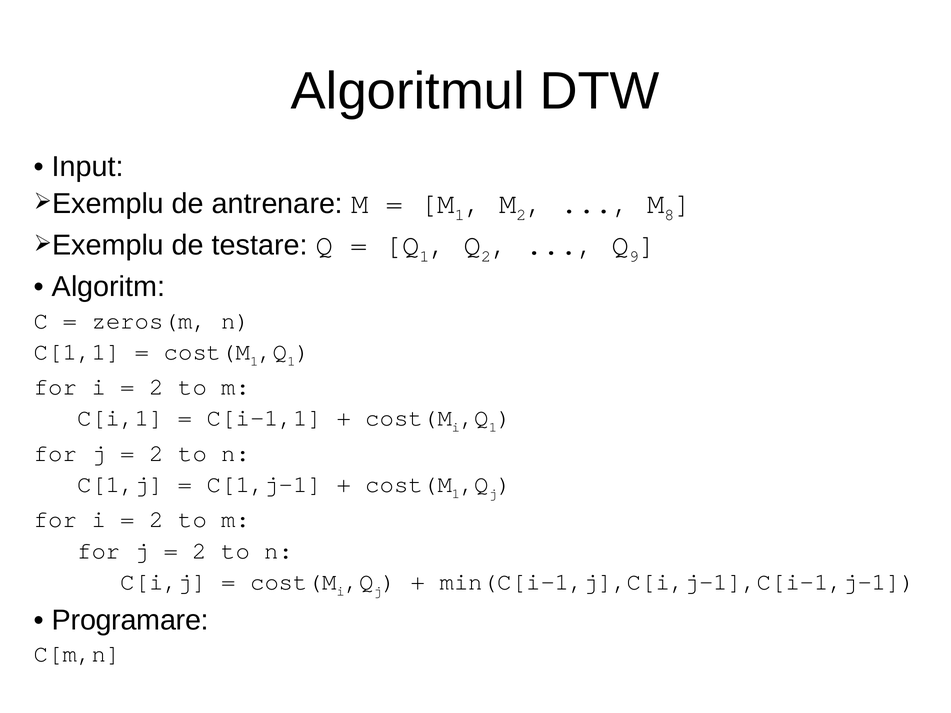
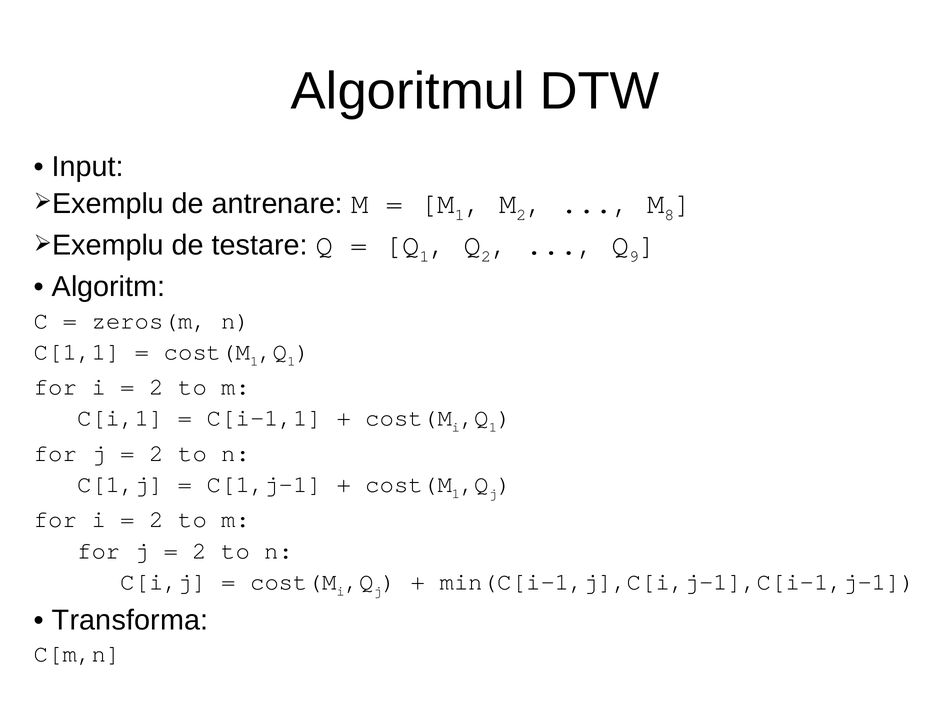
Programare: Programare -> Transforma (130, 620)
